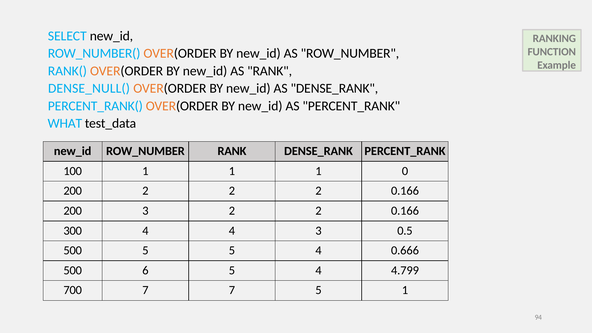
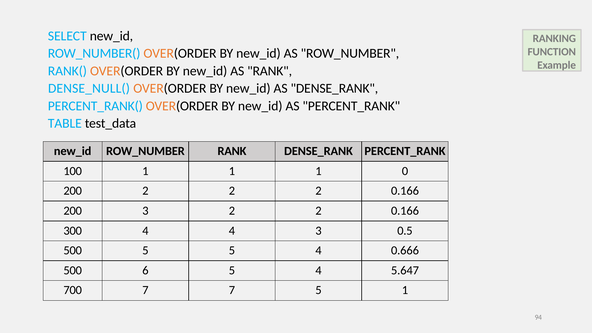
WHAT: WHAT -> TABLE (65, 123)
4.799: 4.799 -> 5.647 (405, 270)
